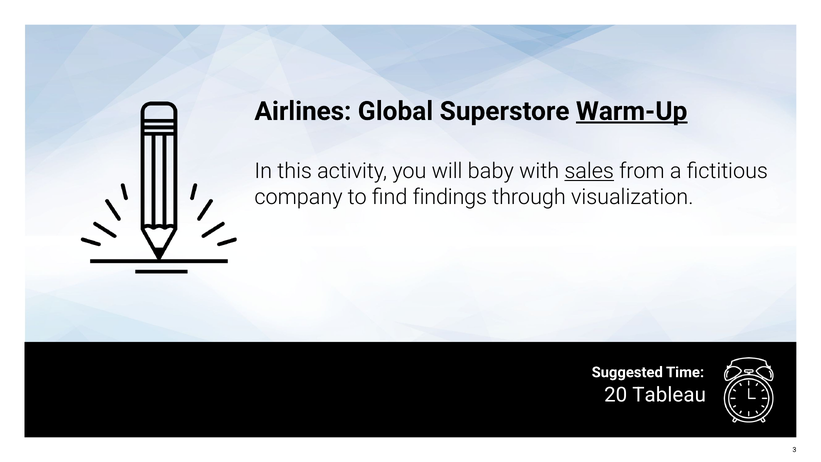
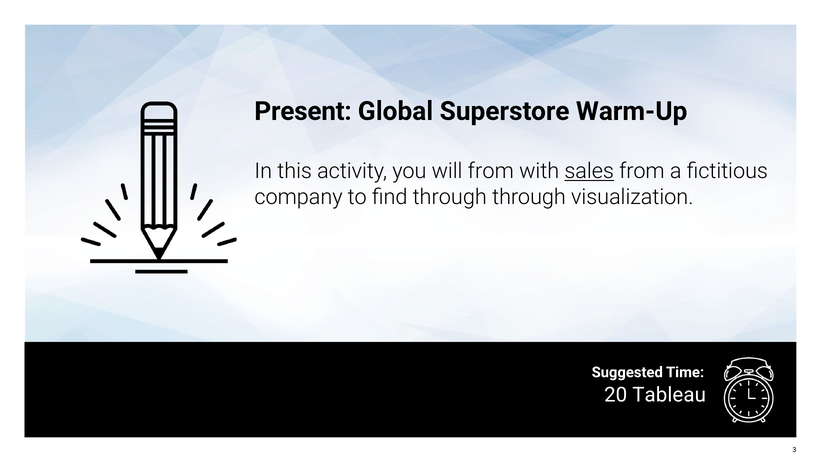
Airlines: Airlines -> Present (303, 111)
Warm-Up underline: present -> none (632, 111)
will baby: baby -> from (491, 171)
find findings: findings -> through (450, 197)
